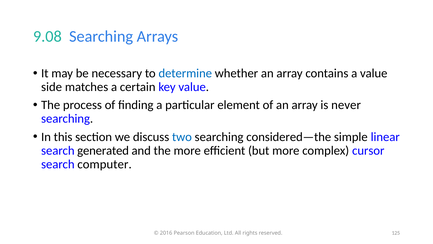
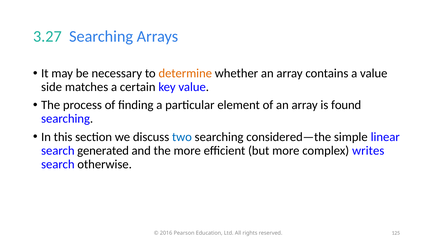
9.08: 9.08 -> 3.27 (47, 36)
determine colour: blue -> orange (185, 73)
never: never -> found (346, 105)
cursor: cursor -> writes (368, 150)
computer: computer -> otherwise (105, 164)
